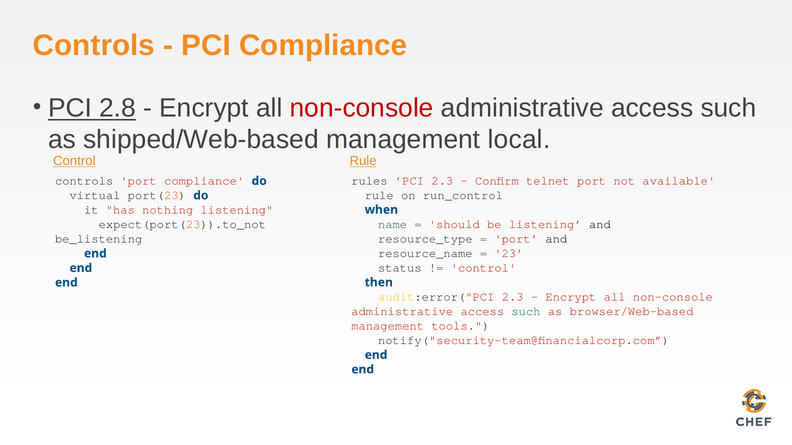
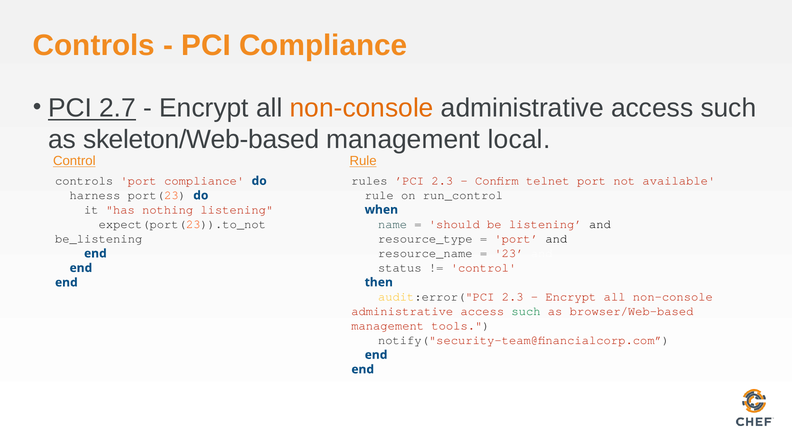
2.8: 2.8 -> 2.7 (118, 108)
non-console colour: red -> orange (362, 108)
shipped/Web-based: shipped/Web-based -> skeleton/Web-based (201, 140)
virtual: virtual -> harness (95, 196)
